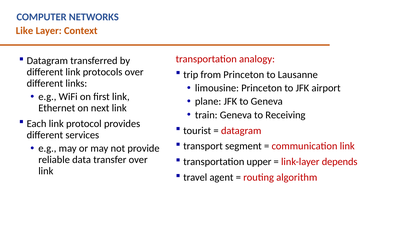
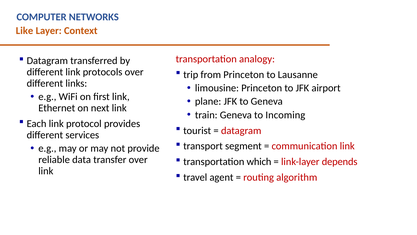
Receiving: Receiving -> Incoming (285, 115)
upper: upper -> which (259, 162)
